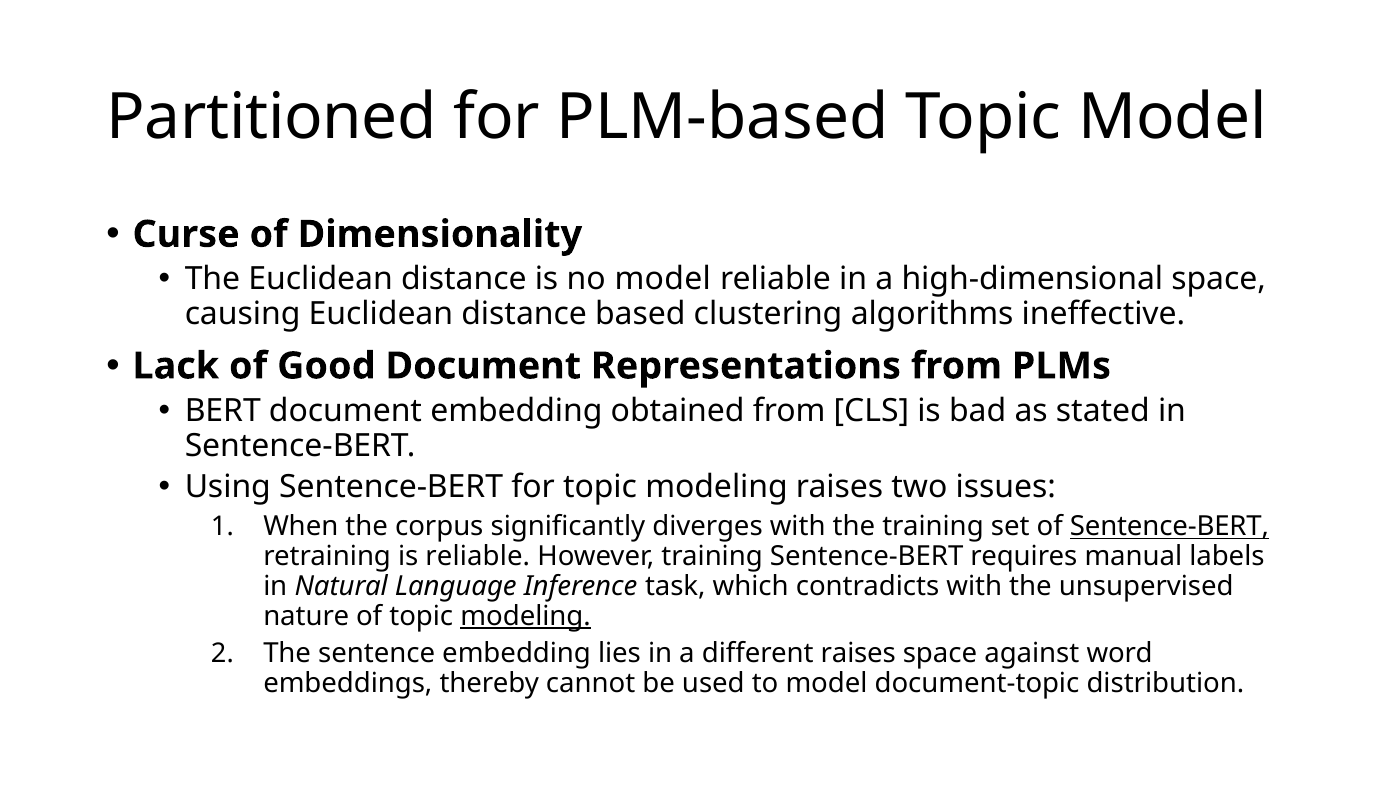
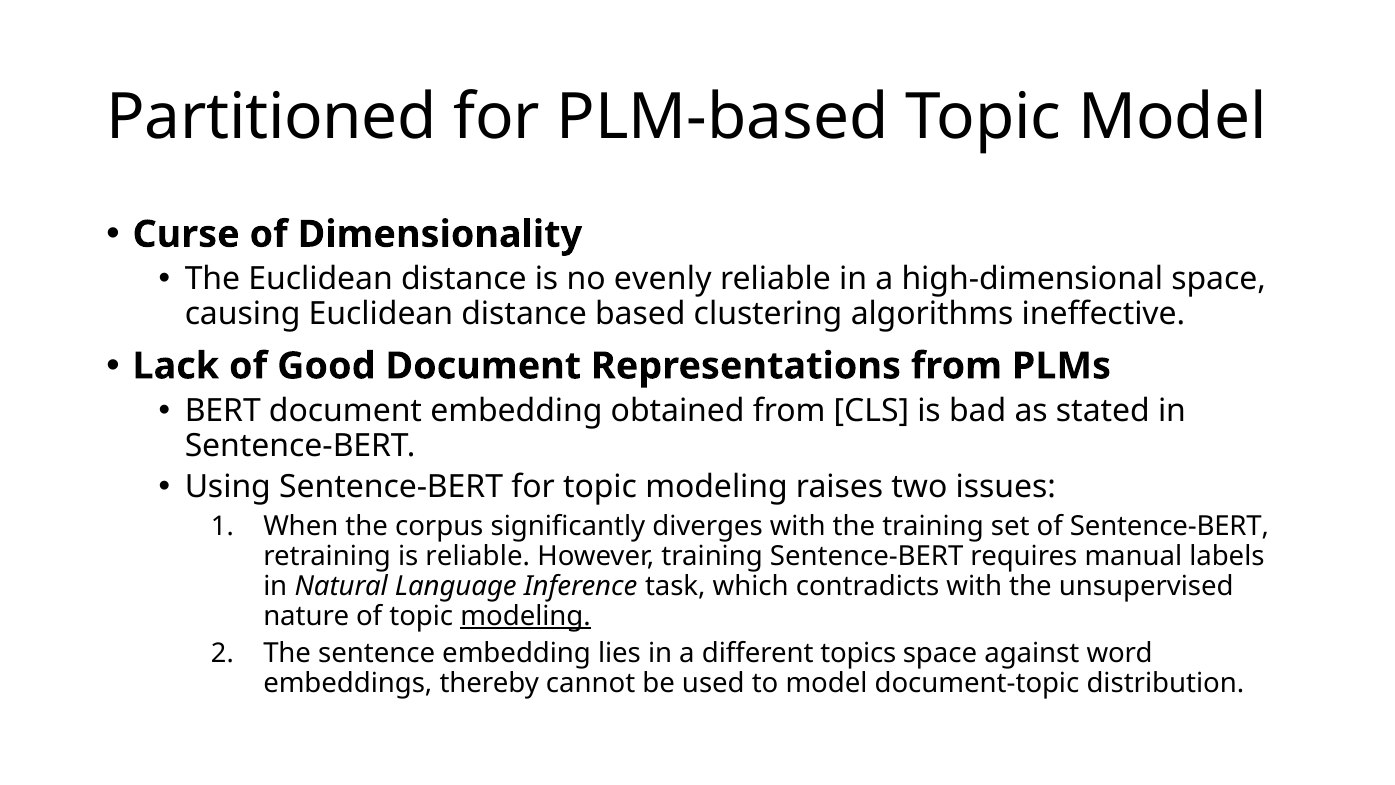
no model: model -> evenly (663, 279)
Sentence-BERT underline: present -> none (1169, 527)
different raises: raises -> topics (858, 653)
